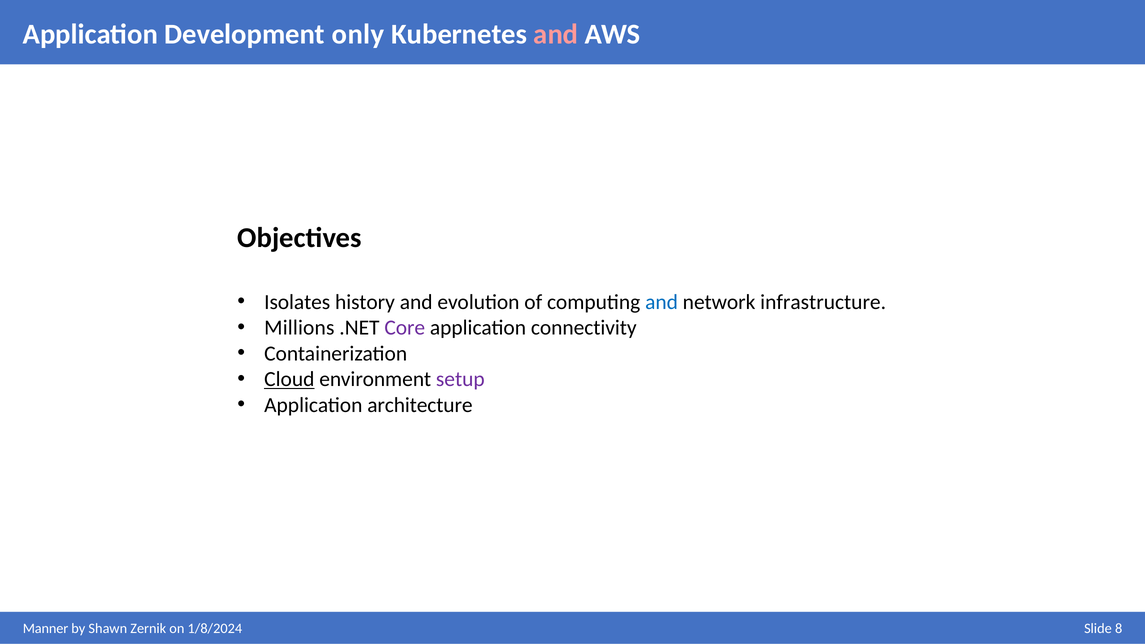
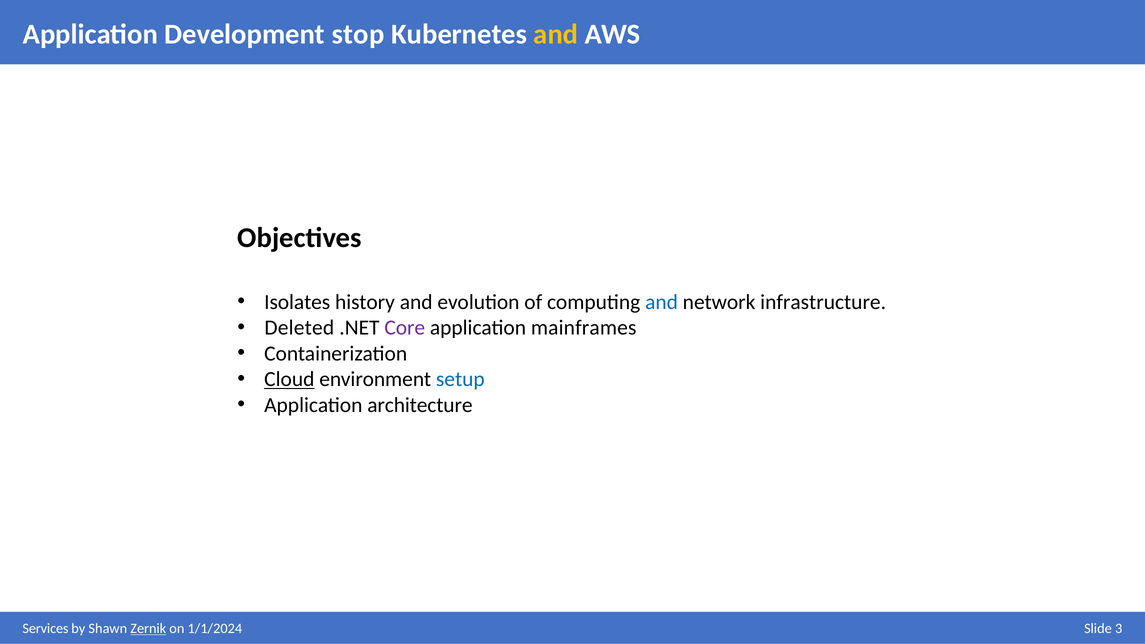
only: only -> stop (358, 34)
and colour: pink -> yellow (556, 34)
Millions: Millions -> Deleted (299, 328)
connectivity: connectivity -> mainframes (584, 328)
setup colour: purple -> blue (460, 379)
Manner: Manner -> Services (46, 629)
Zernik underline: none -> present (148, 629)
1/8/2024: 1/8/2024 -> 1/1/2024 (215, 629)
8: 8 -> 3 (1119, 629)
